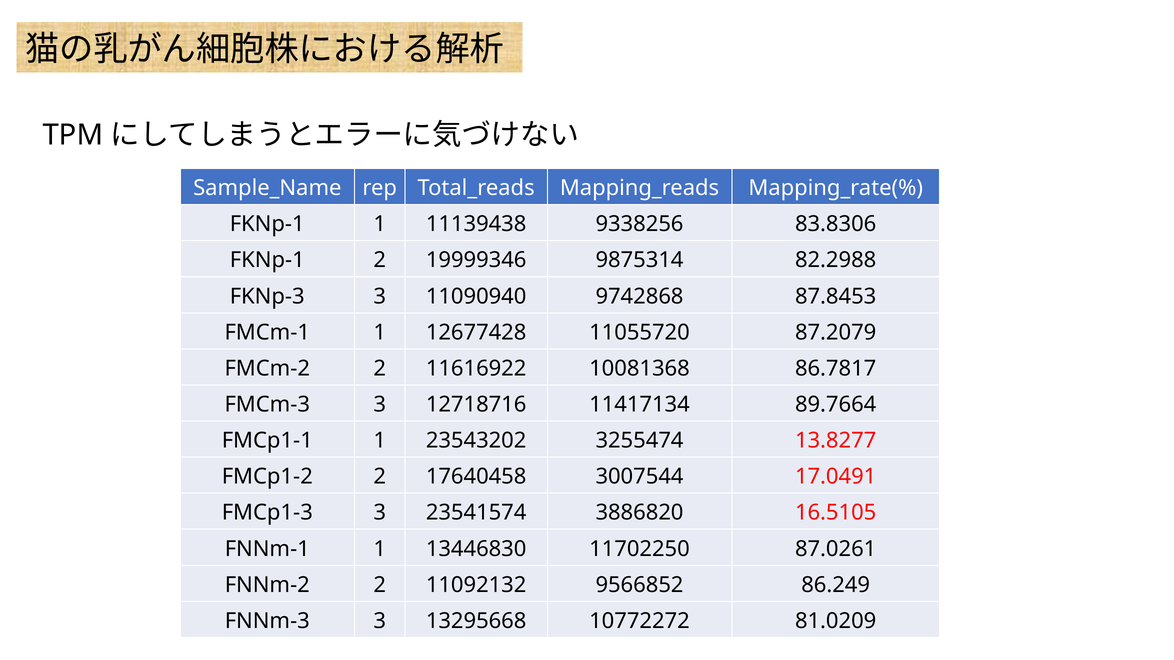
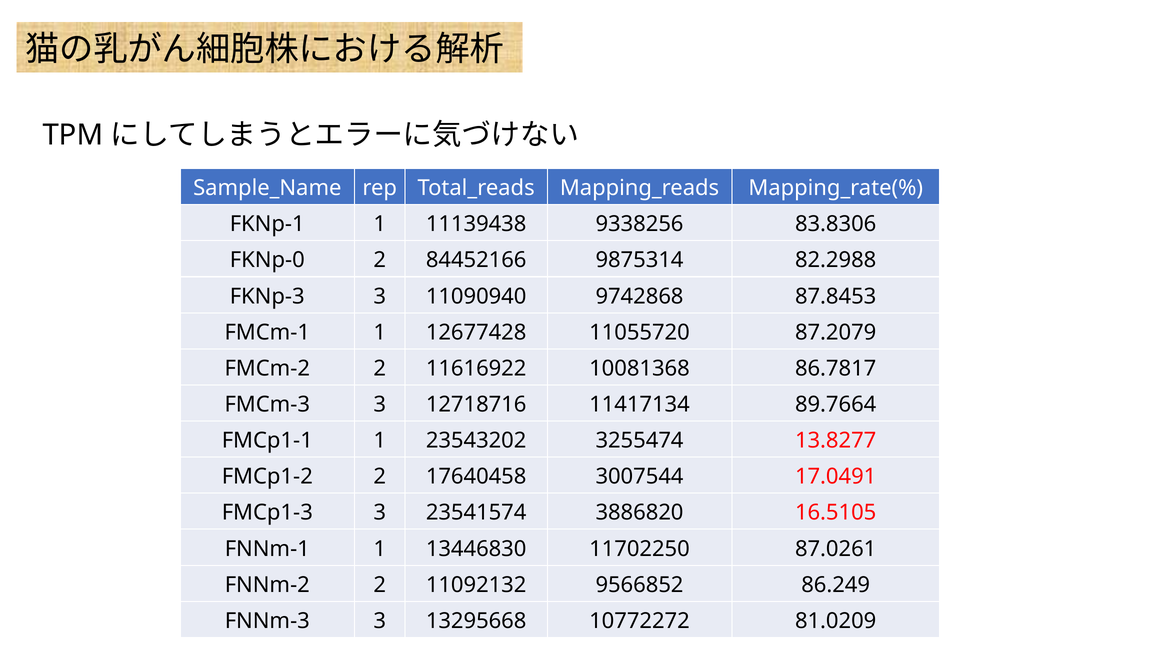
FKNp-1: FKNp-1 -> FKNp-0 (267, 260)
19999346: 19999346 -> 84452166 (476, 260)
